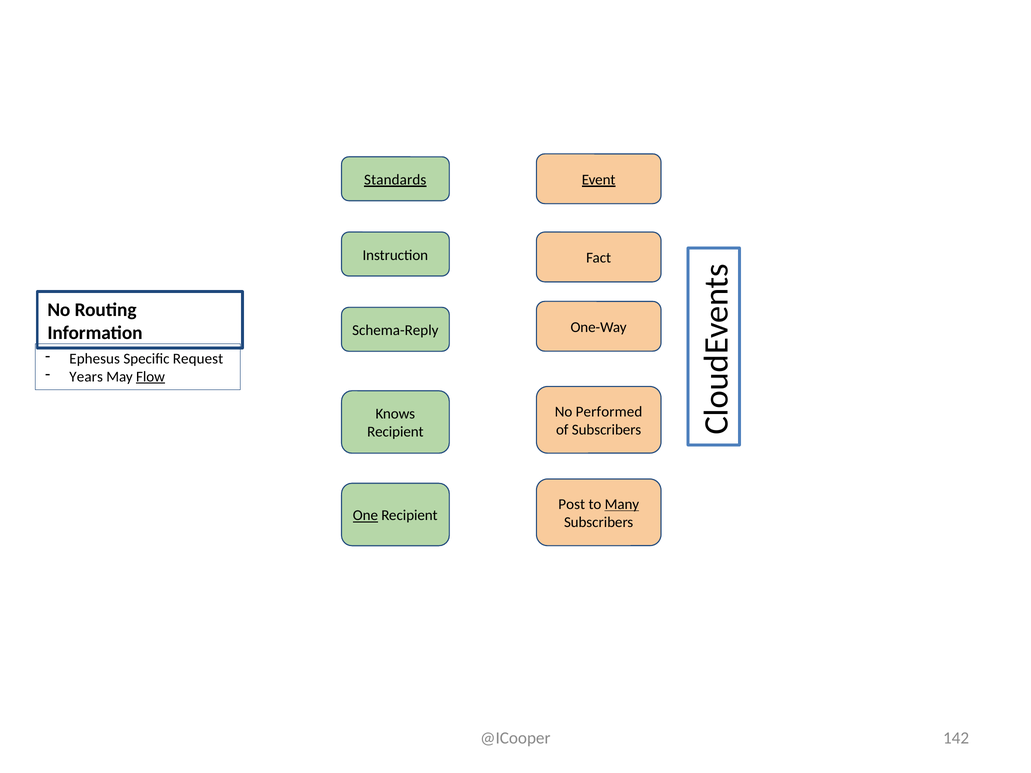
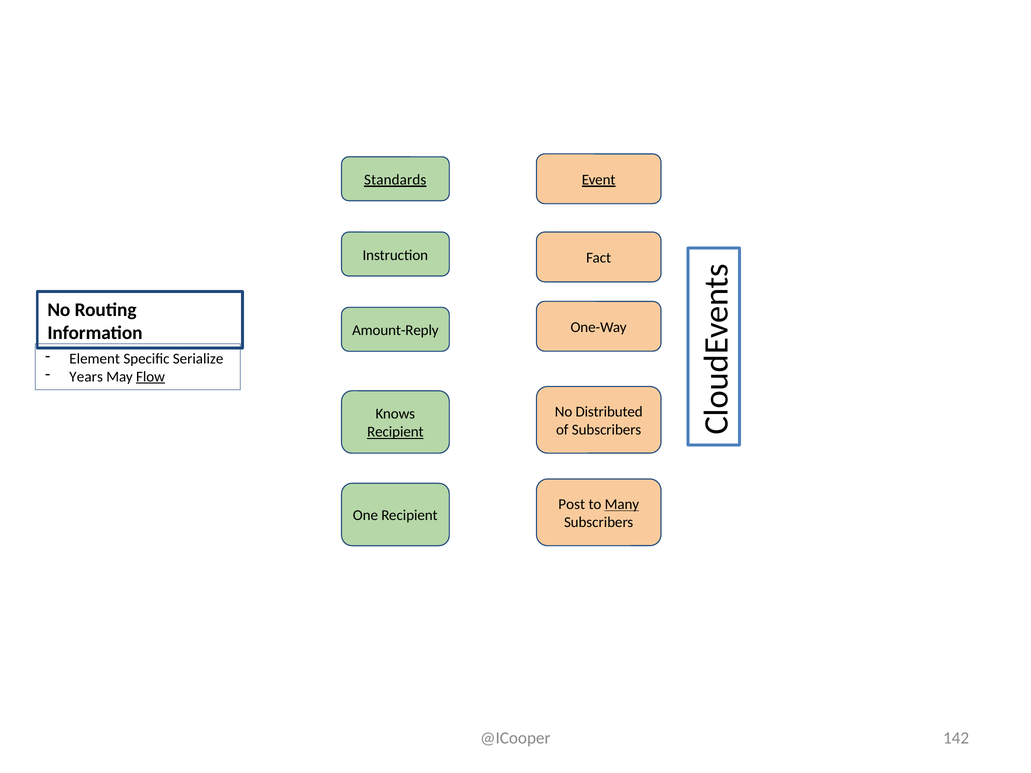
Schema-Reply: Schema-Reply -> Amount-Reply (395, 330)
Ephesus: Ephesus -> Element (95, 359)
Request: Request -> Serialize (198, 359)
Performed: Performed -> Distributed (609, 412)
Recipient underline: none -> present (395, 432)
One underline: present -> none (365, 516)
